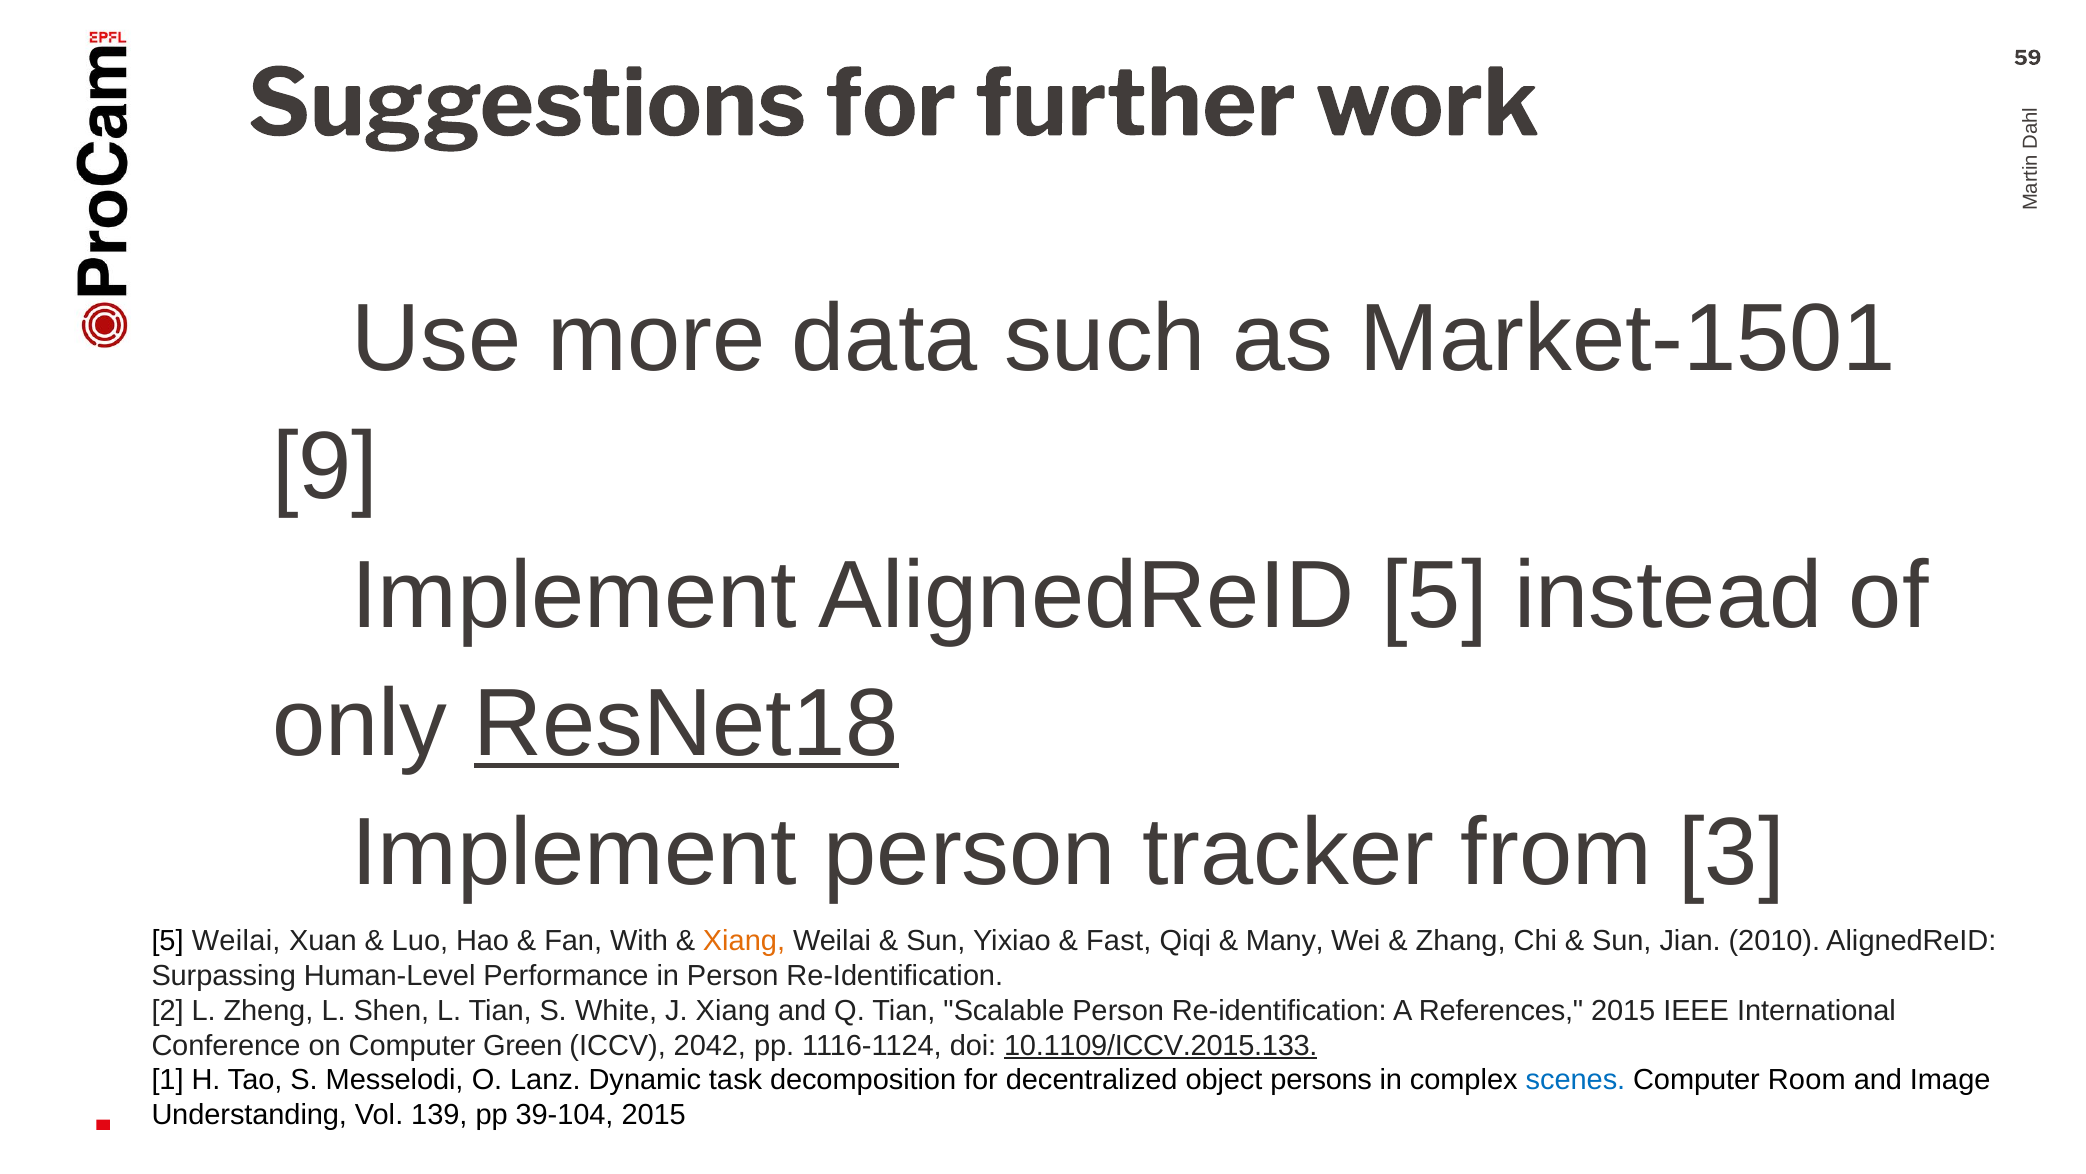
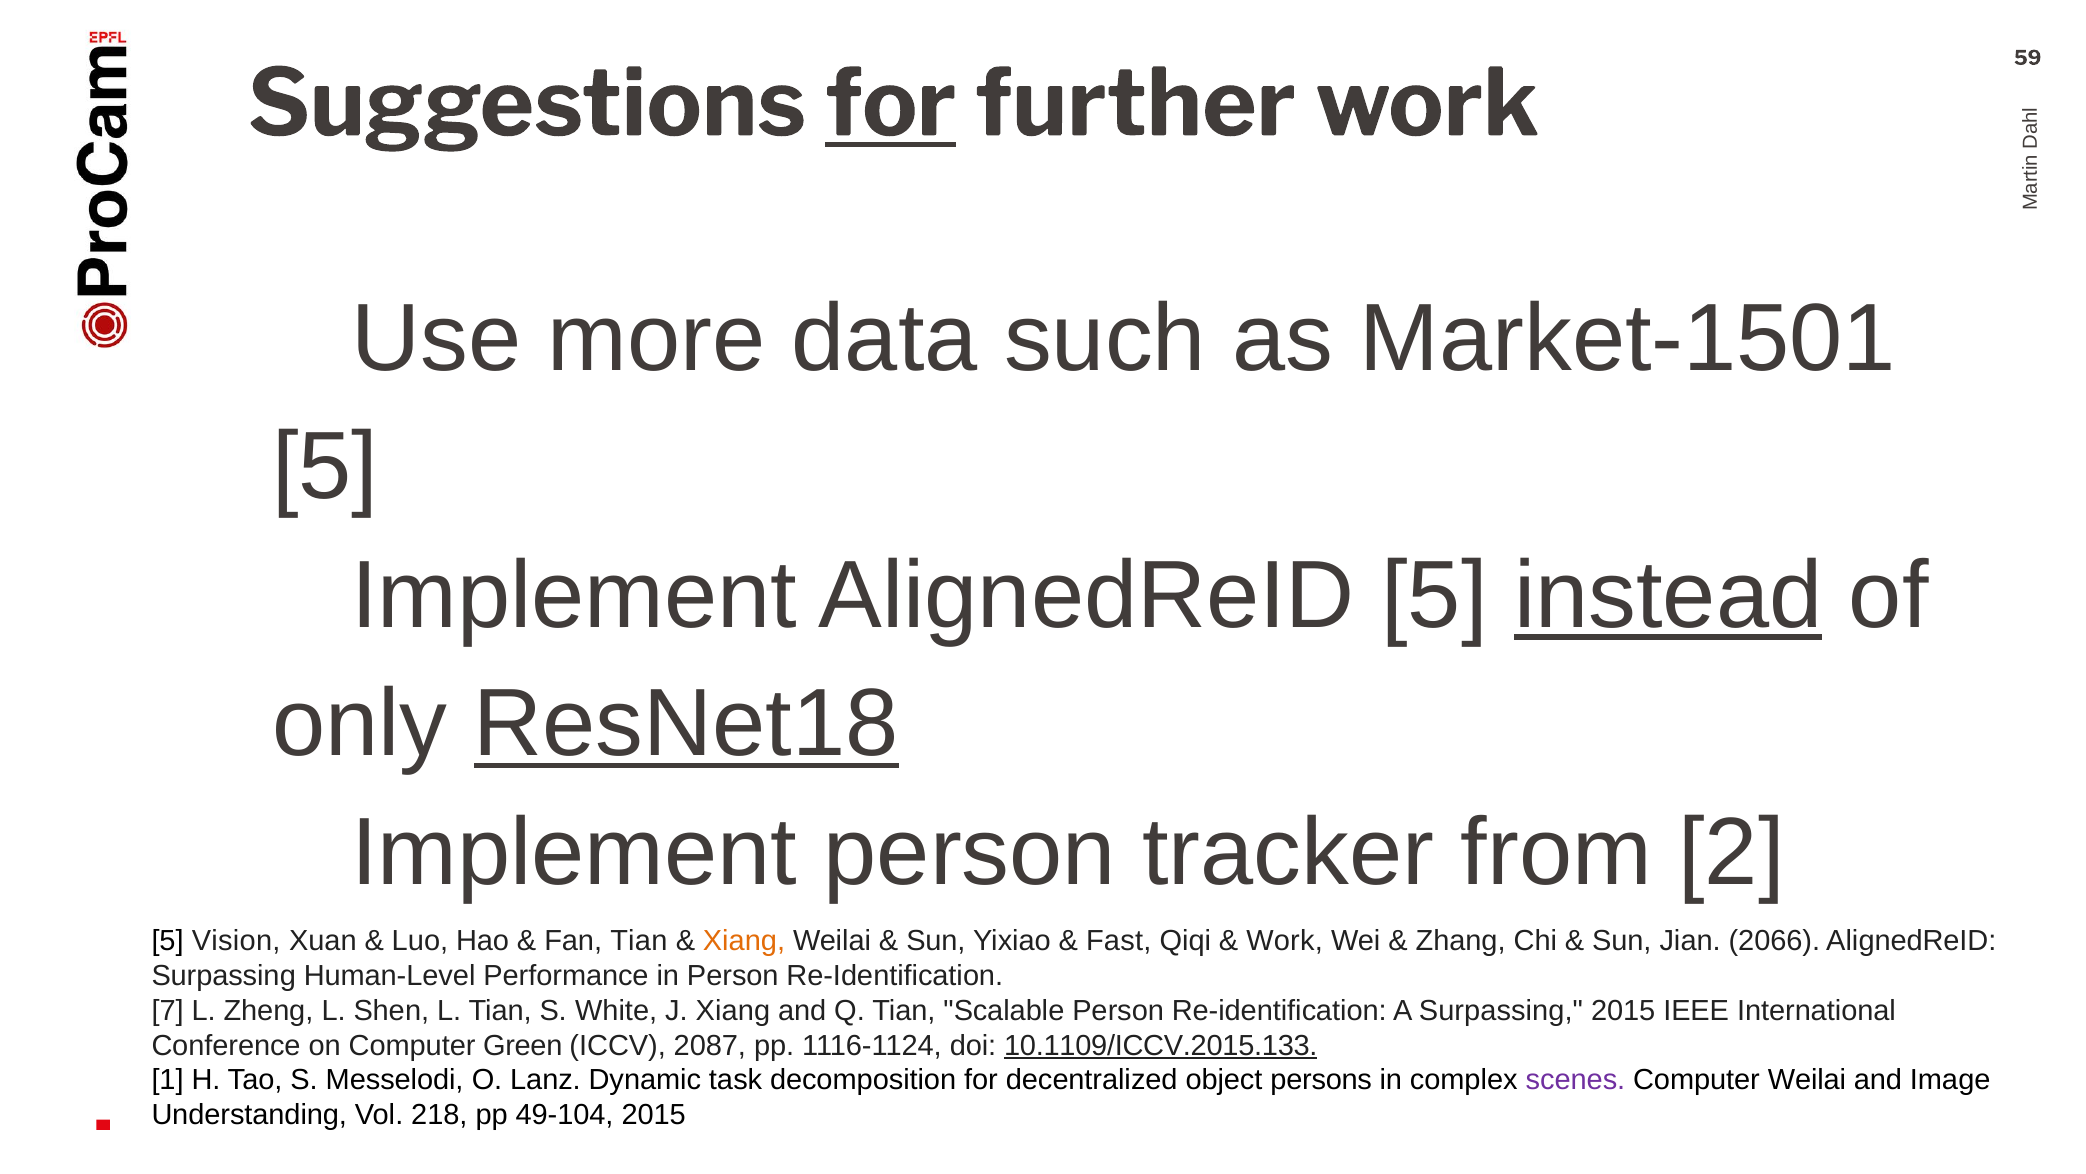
for underline: none -> present (891, 105)
9: 9 -> 5 (325, 467)
instead underline: none -> present (1668, 596)
3: 3 -> 2 (1731, 852)
5 Weilai: Weilai -> Vision (236, 941)
Fan With: With -> Tian (639, 941)
Many: Many -> Work (1285, 941)
2010: 2010 -> 2066 (1774, 941)
2: 2 -> 7 (168, 1010)
A References: References -> Surpassing (1501, 1010)
2042: 2042 -> 2087 (710, 1045)
scenes colour: blue -> purple (1575, 1080)
Computer Room: Room -> Weilai (1807, 1080)
139: 139 -> 218 (439, 1115)
39-104: 39-104 -> 49-104 (565, 1115)
